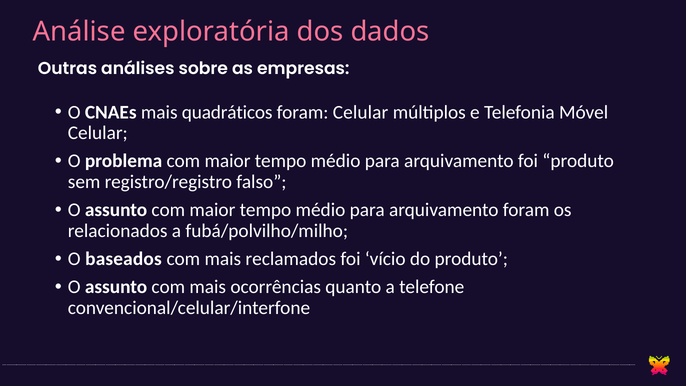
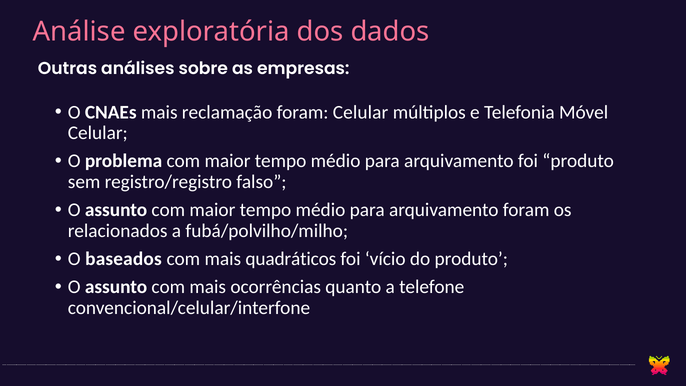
quadráticos: quadráticos -> reclamação (227, 112)
reclamados: reclamados -> quadráticos (291, 259)
